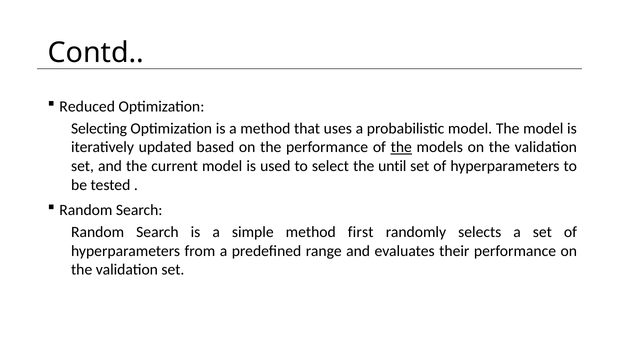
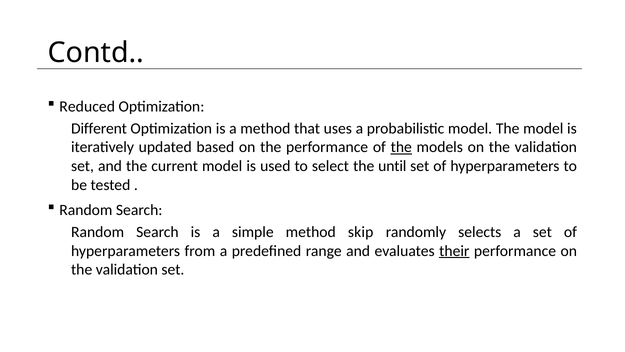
Selecting: Selecting -> Different (99, 128)
first: first -> skip (361, 232)
their underline: none -> present (454, 251)
